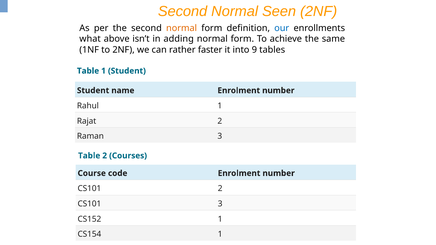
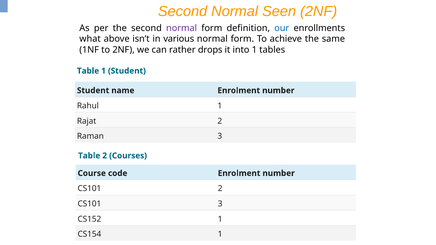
normal colour: orange -> purple (182, 28)
adding: adding -> various (179, 39)
faster: faster -> drops (210, 50)
into 9: 9 -> 1 (254, 50)
